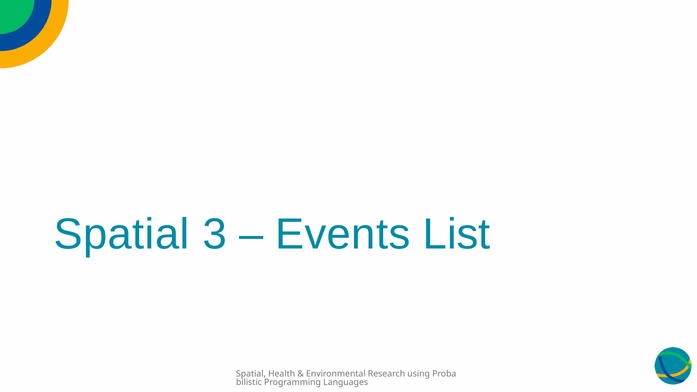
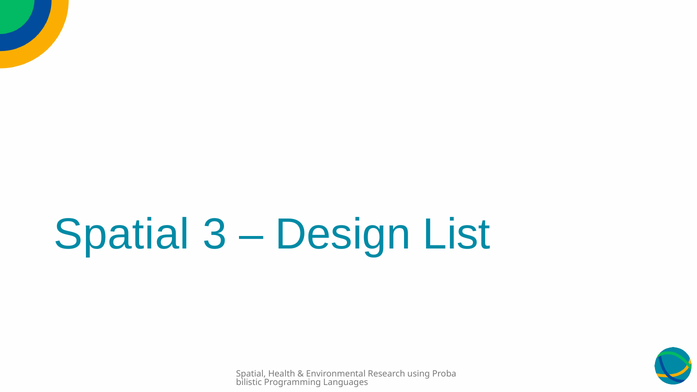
Events: Events -> Design (343, 234)
